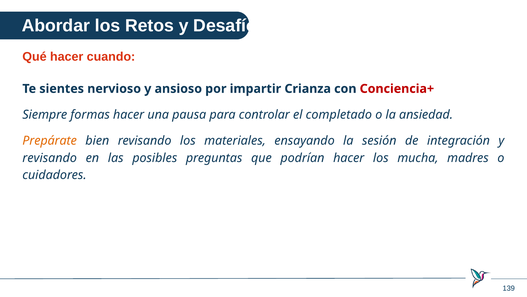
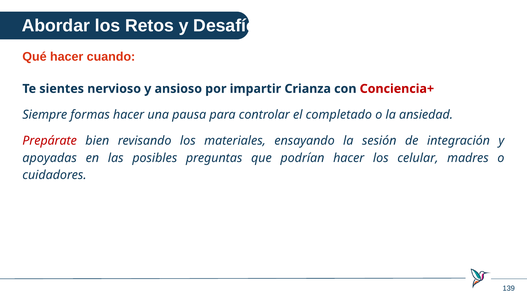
Prepárate colour: orange -> red (50, 140)
revisando: revisando -> apoyadas (50, 158)
mucha: mucha -> celular (418, 158)
